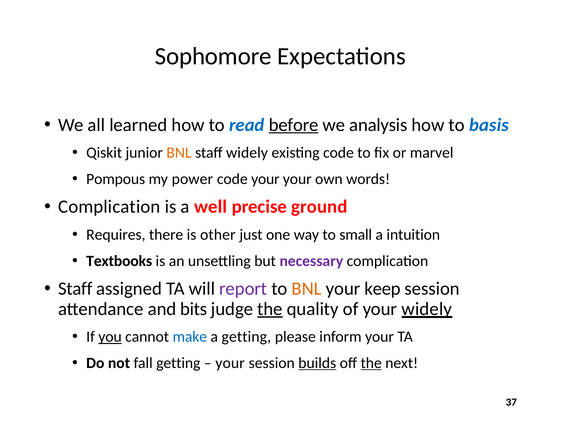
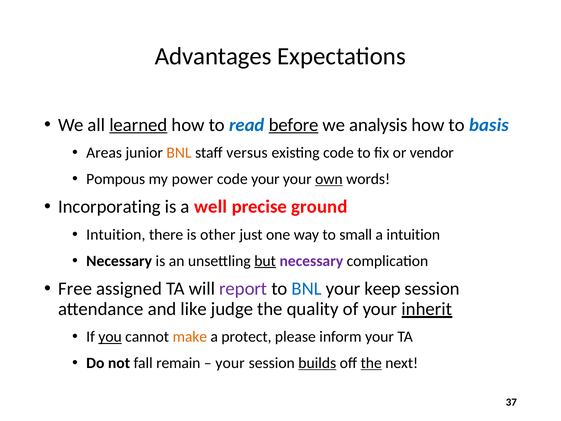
Sophomore: Sophomore -> Advantages (213, 56)
learned underline: none -> present (138, 125)
Qiskit: Qiskit -> Areas (104, 153)
staff widely: widely -> versus (247, 153)
marvel: marvel -> vendor (432, 153)
own underline: none -> present (329, 179)
Complication: Complication -> Incorporating (109, 207)
Requires: Requires -> Intuition (116, 235)
Textbooks: Textbooks -> Necessary (119, 261)
but underline: none -> present (265, 261)
Staff: Staff -> Free (75, 289)
BNL colour: orange -> blue (307, 289)
bits: bits -> like (194, 309)
the underline: present -> none (270, 309)
your widely: widely -> inherit (427, 309)
make colour: blue -> orange (190, 337)
a getting: getting -> protect (246, 337)
fall getting: getting -> remain (178, 363)
